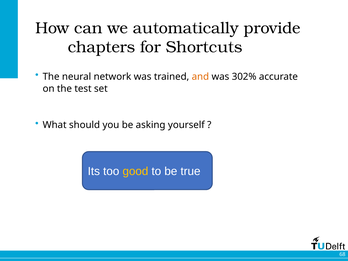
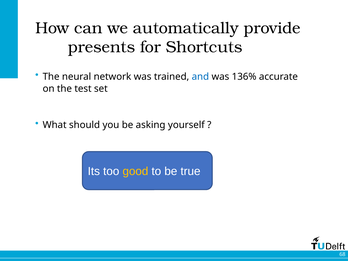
chapters: chapters -> presents (102, 47)
and colour: orange -> blue (200, 77)
302%: 302% -> 136% (244, 77)
